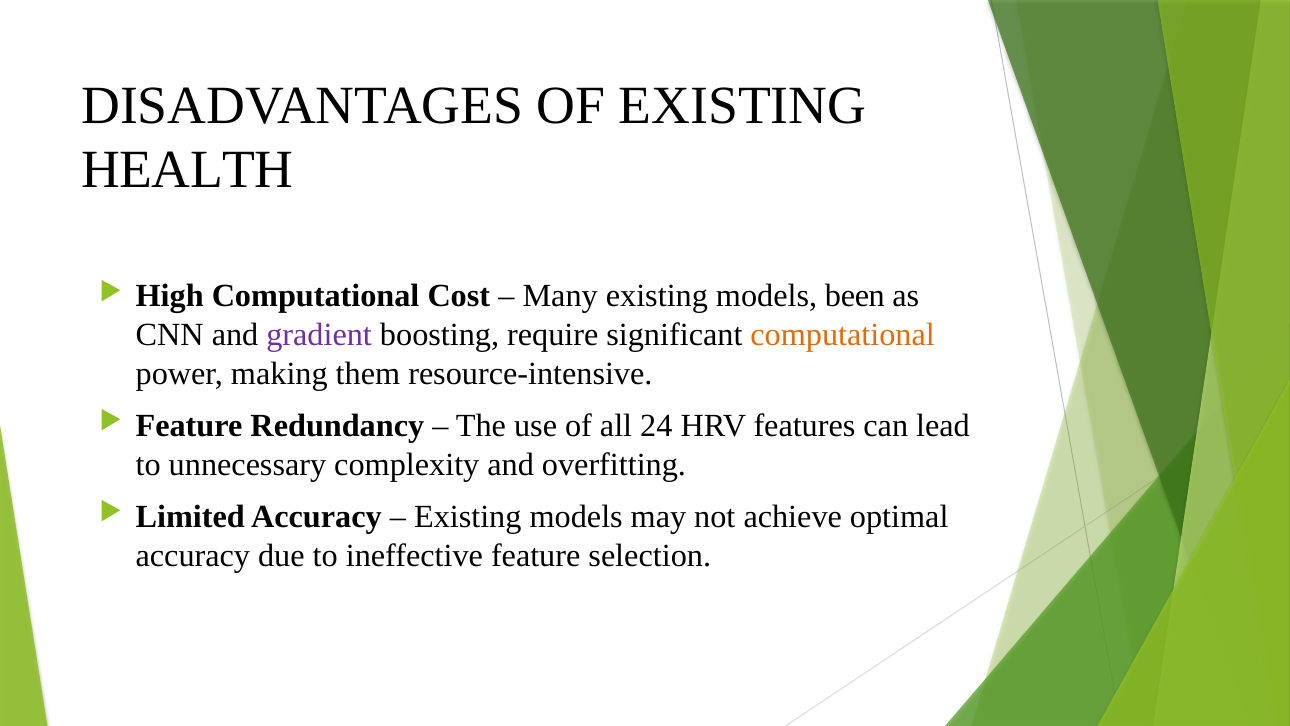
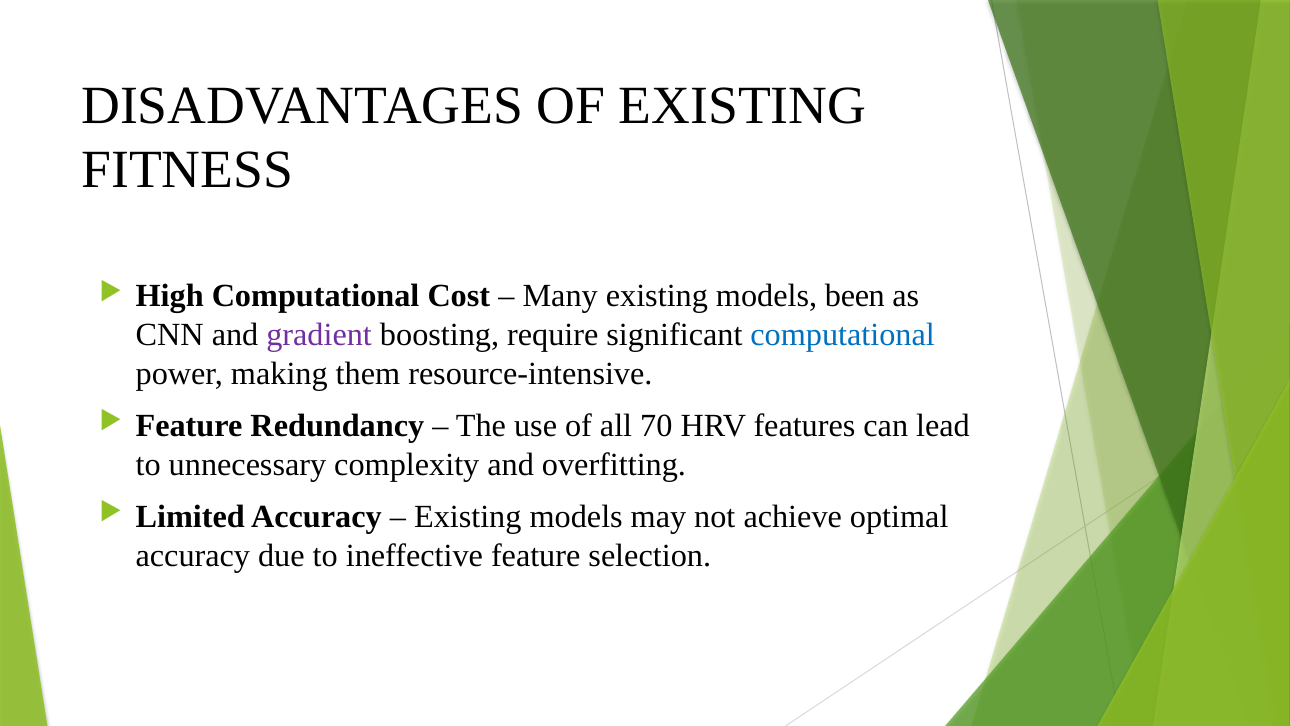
HEALTH: HEALTH -> FITNESS (187, 170)
computational colour: orange -> blue (843, 335)
24: 24 -> 70 (656, 426)
